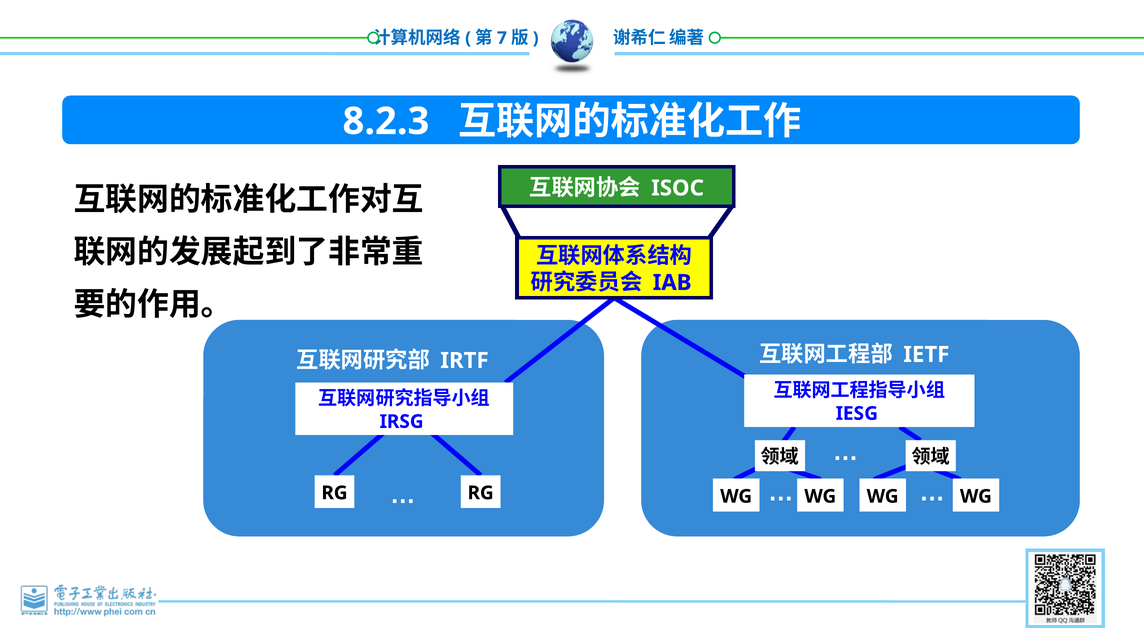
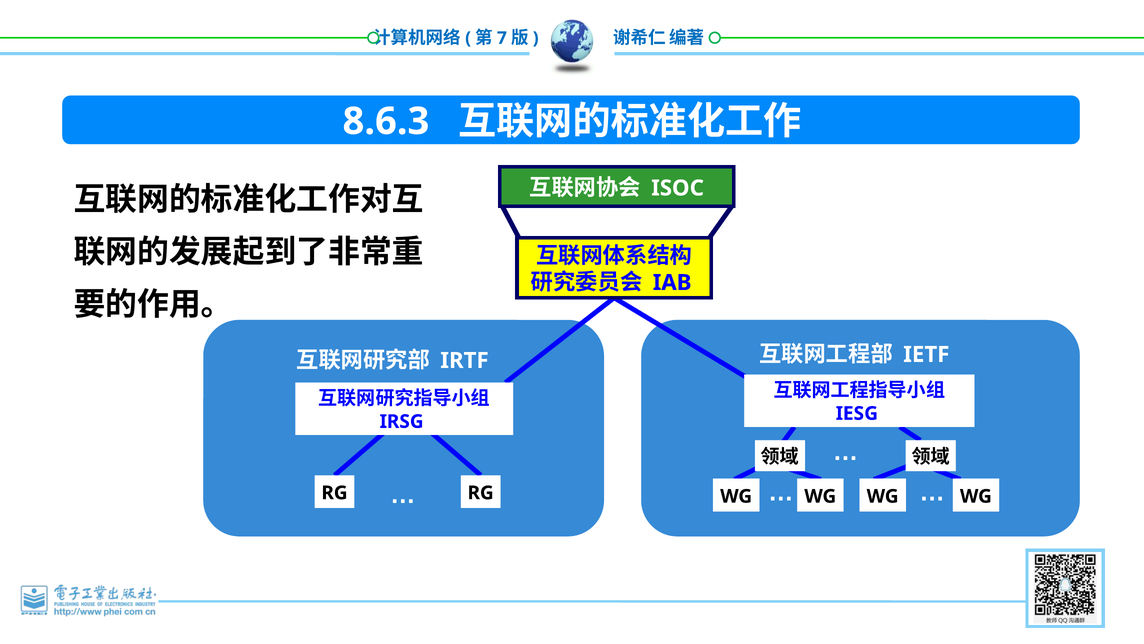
8.2.3: 8.2.3 -> 8.6.3 (386, 121)
